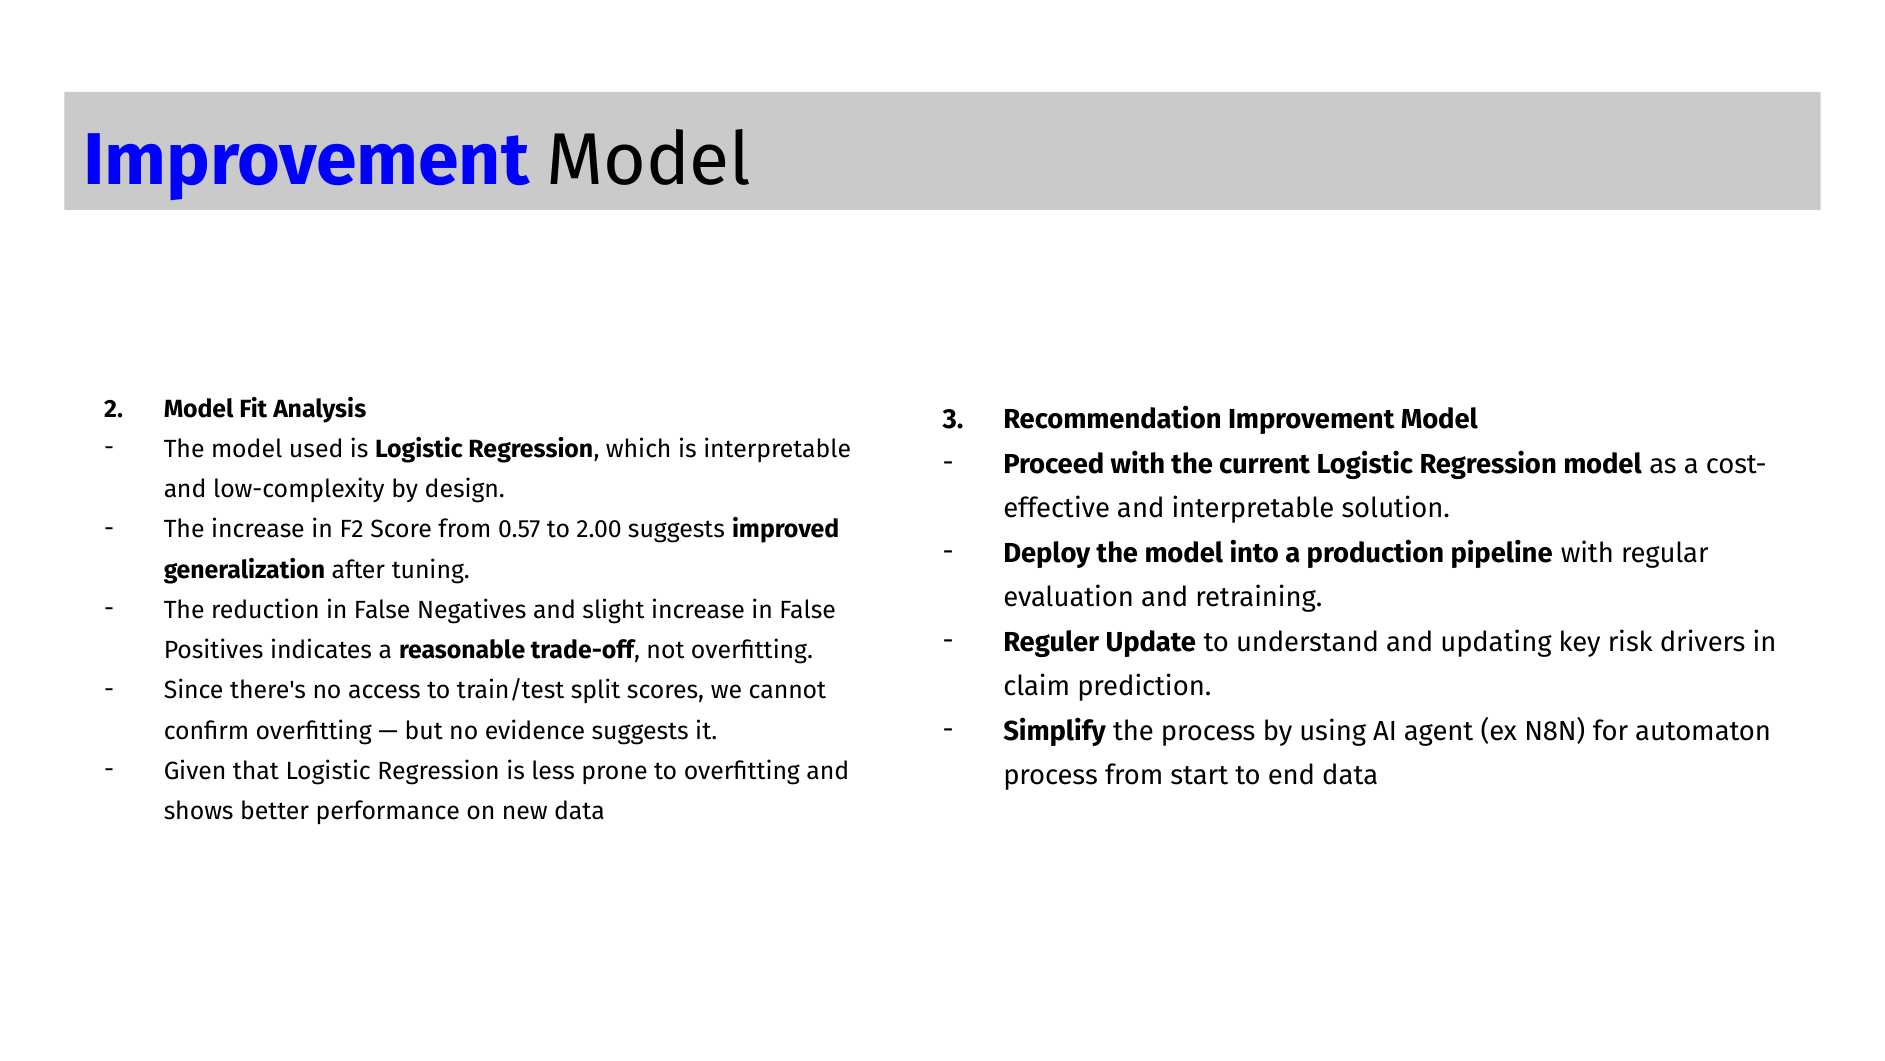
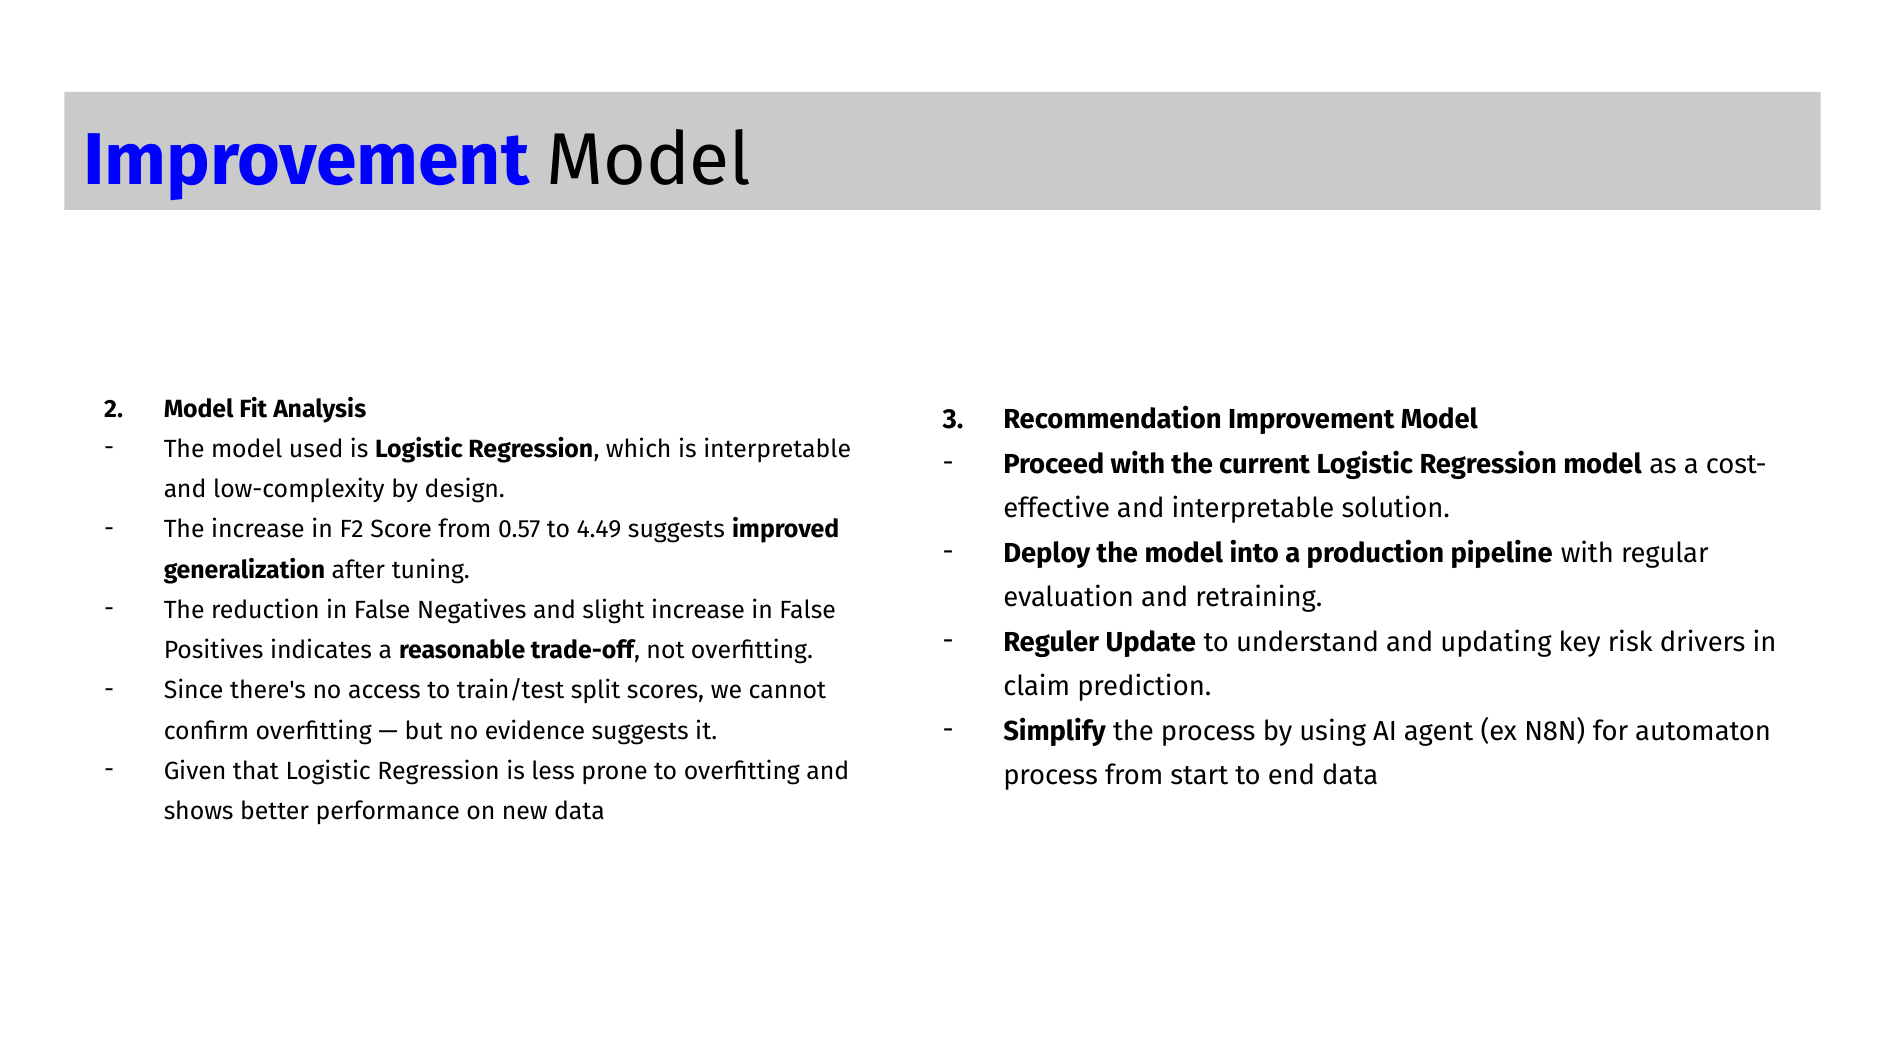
2.00: 2.00 -> 4.49 (599, 529)
